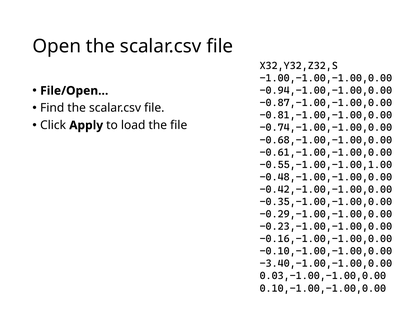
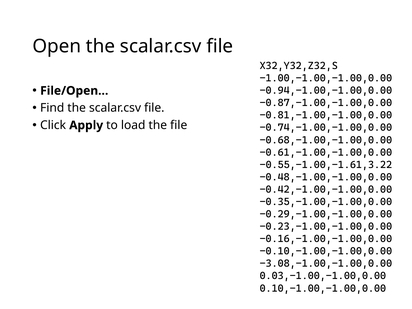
-0.55,-1.00,-1.00,1.00: -0.55,-1.00,-1.00,1.00 -> -0.55,-1.00,-1.61,3.22 (326, 165)
-3.40,-1.00,-1.00,0.00: -3.40,-1.00,-1.00,0.00 -> -3.08,-1.00,-1.00,0.00 (326, 264)
